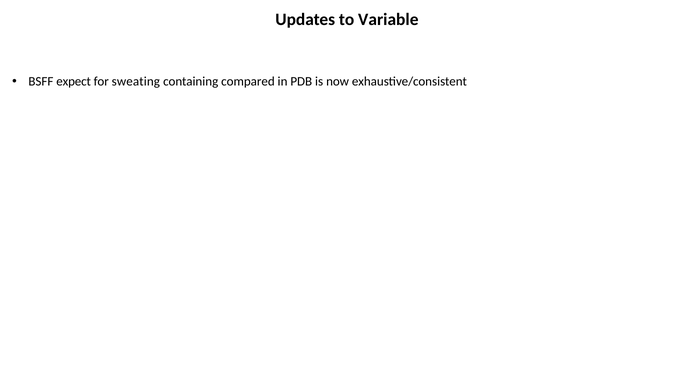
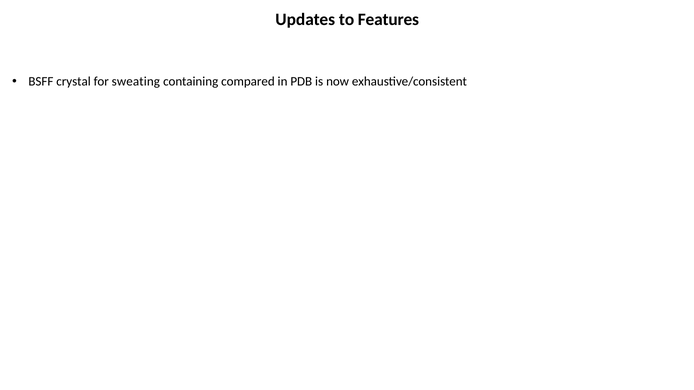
Variable: Variable -> Features (388, 19)
expect: expect -> crystal (74, 82)
